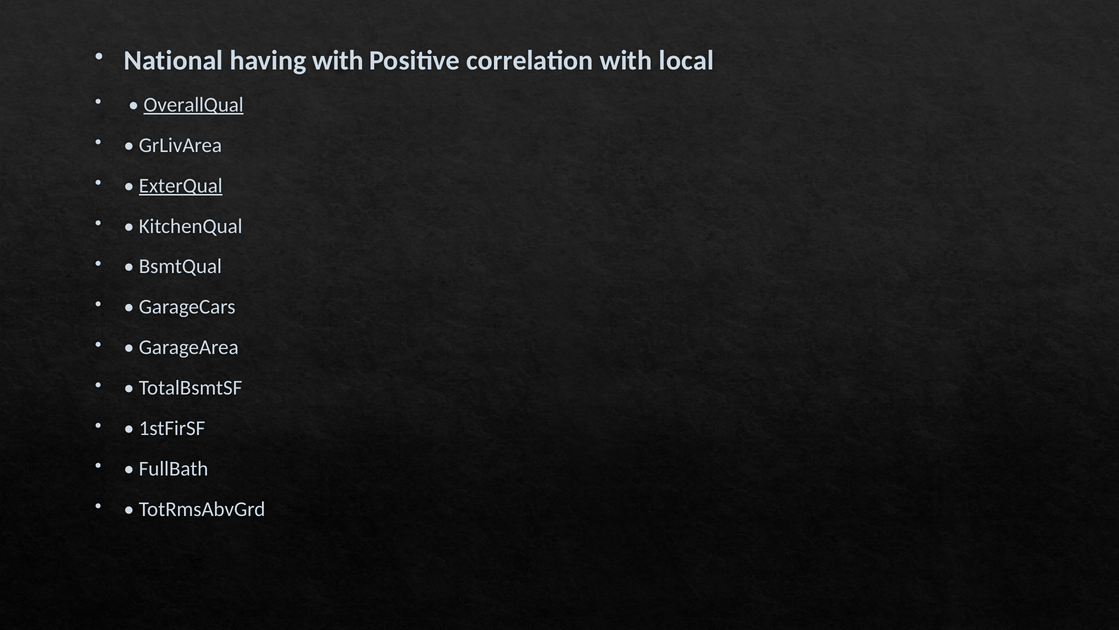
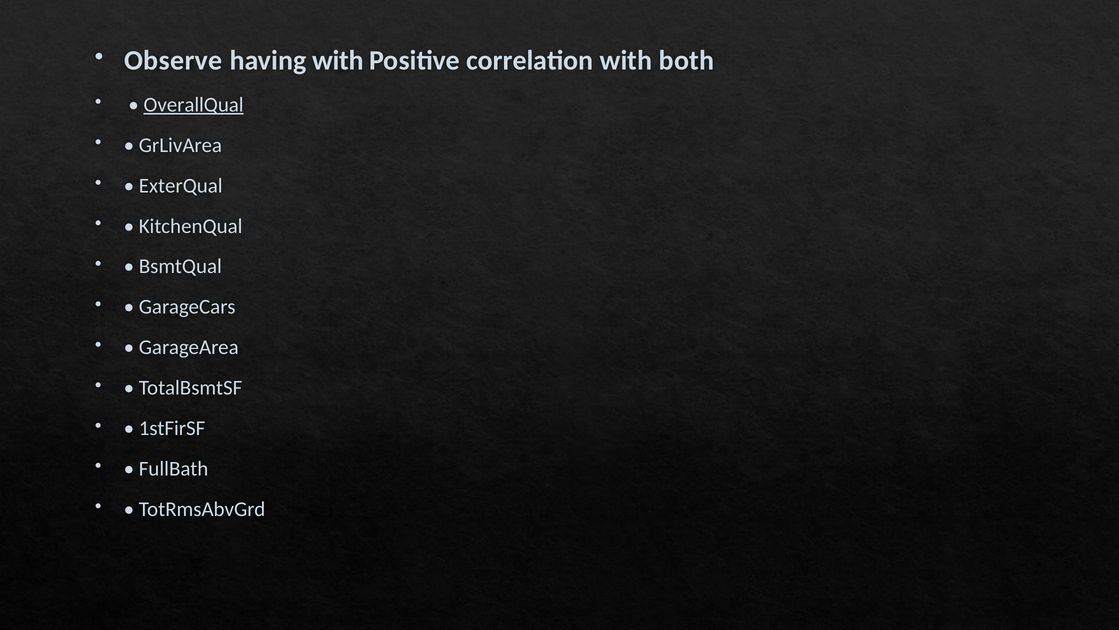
National: National -> Observe (173, 60)
local: local -> both (687, 60)
ExterQual underline: present -> none (181, 185)
